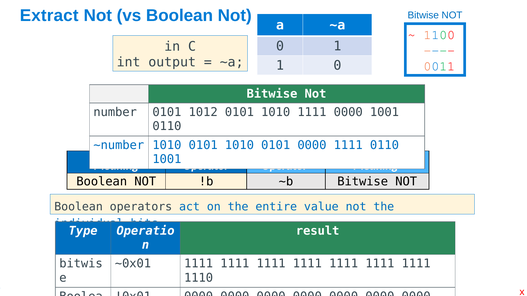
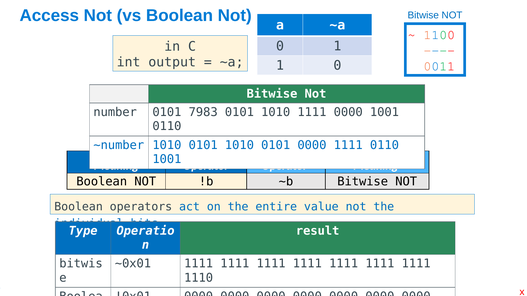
Extract: Extract -> Access (49, 15)
1012: 1012 -> 7983 (203, 112)
